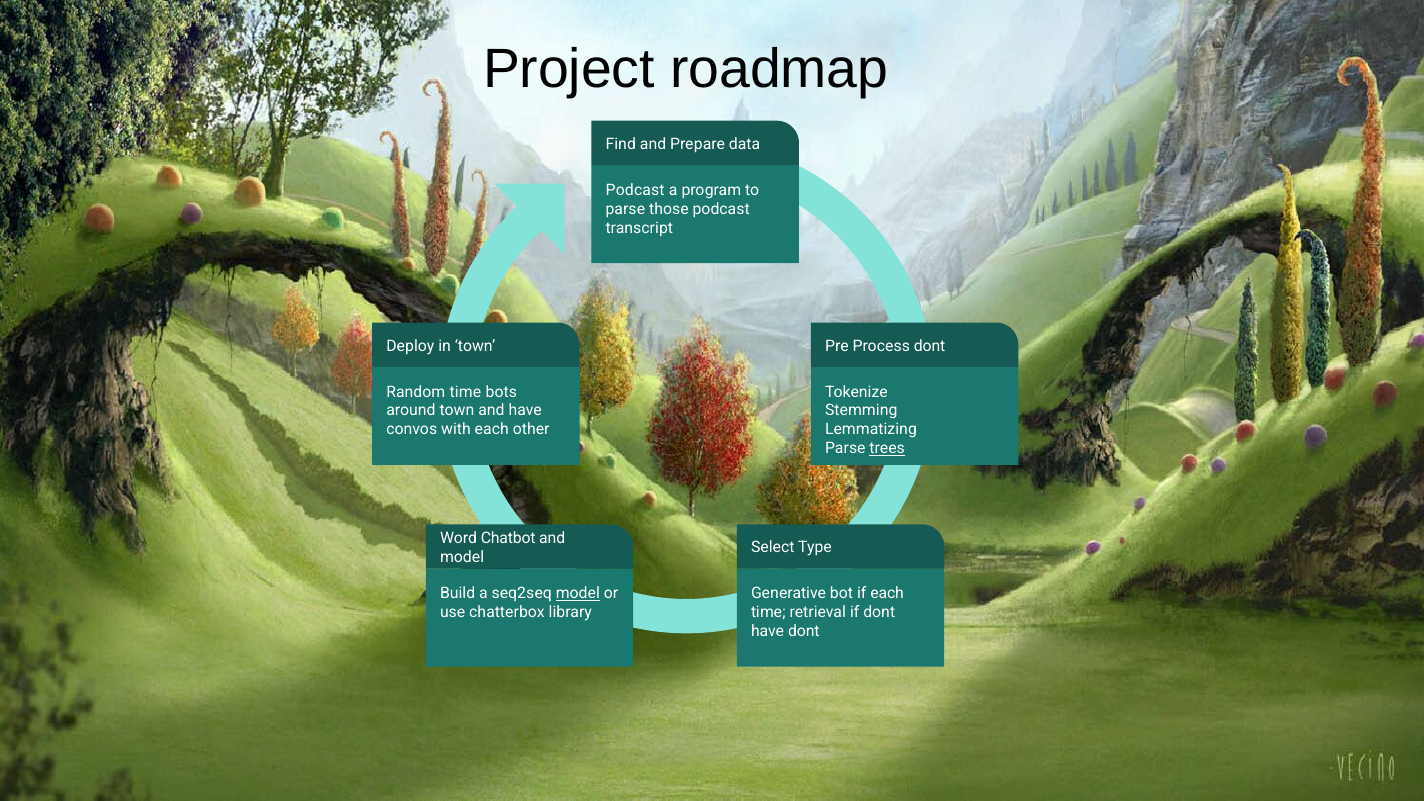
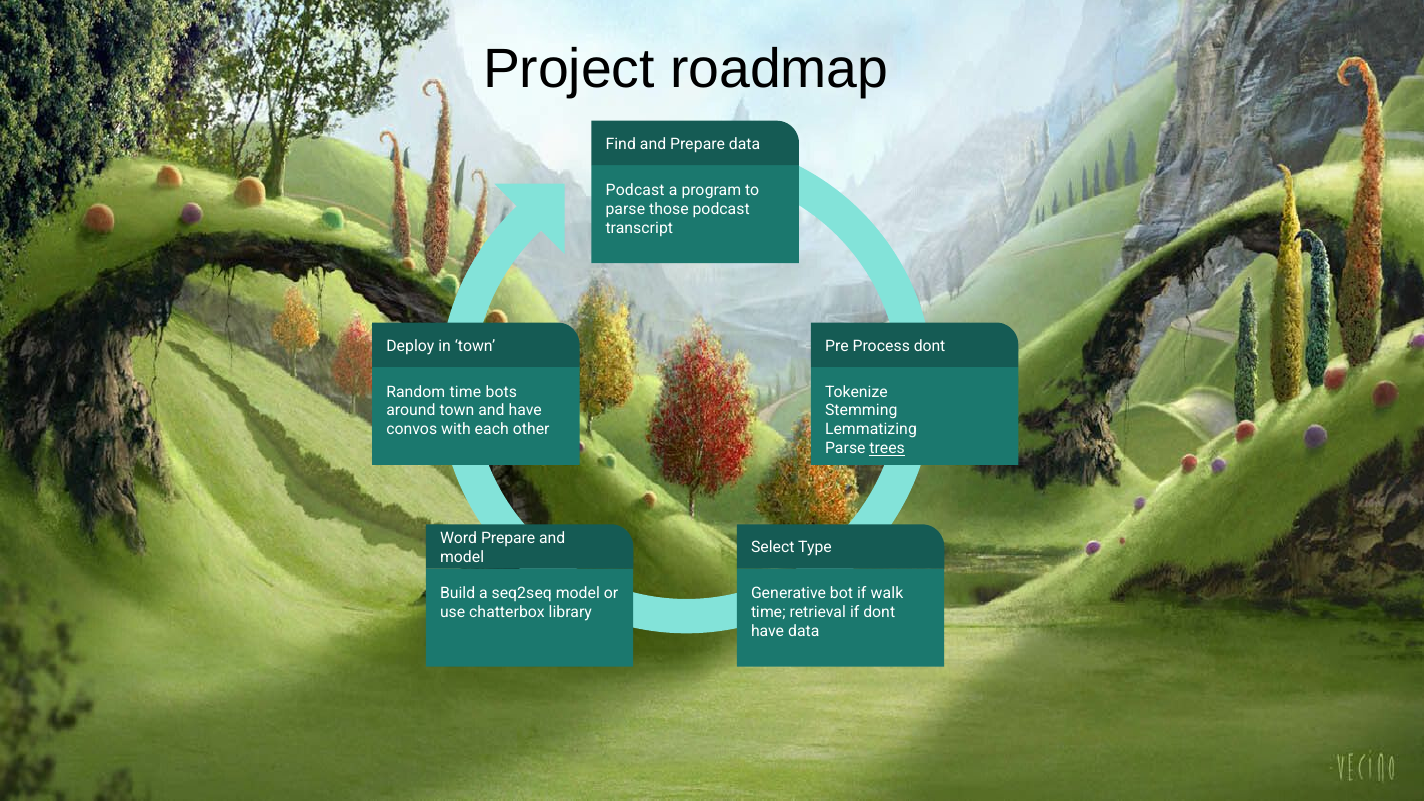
Word Chatbot: Chatbot -> Prepare (508, 538)
model underline: present -> none (578, 594)
if each: each -> walk (887, 594)
have dont: dont -> data (804, 631)
